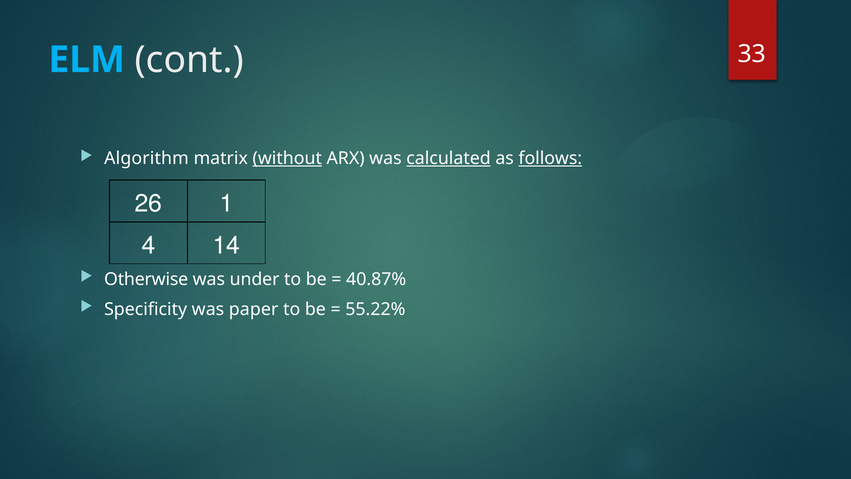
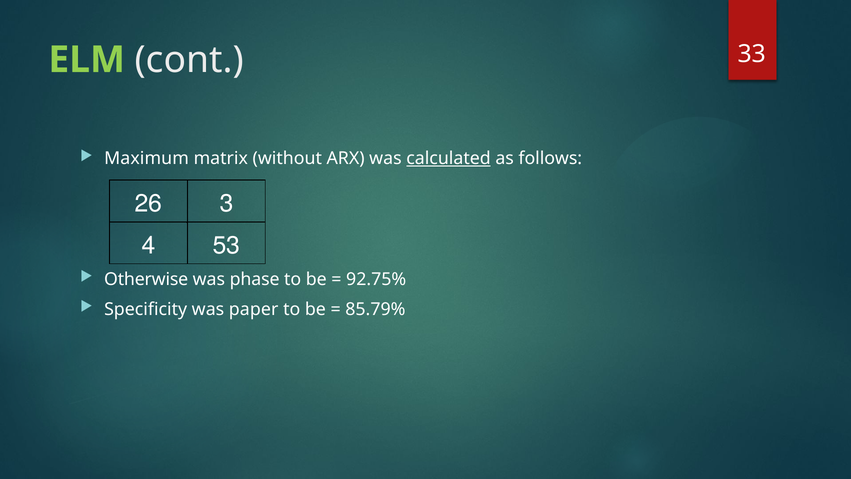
ELM colour: light blue -> light green (87, 60)
Algorithm: Algorithm -> Maximum (147, 158)
without underline: present -> none (287, 158)
follows underline: present -> none (550, 158)
1: 1 -> 3 (226, 203)
14: 14 -> 53 (226, 245)
under: under -> phase (255, 279)
40.87%: 40.87% -> 92.75% (376, 279)
55.22%: 55.22% -> 85.79% (375, 309)
